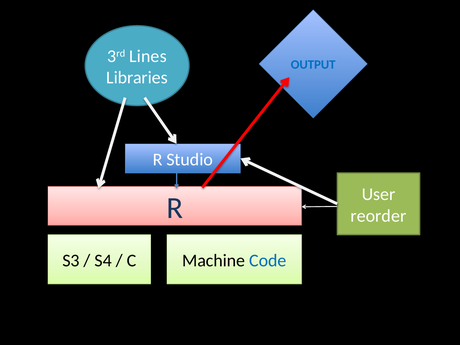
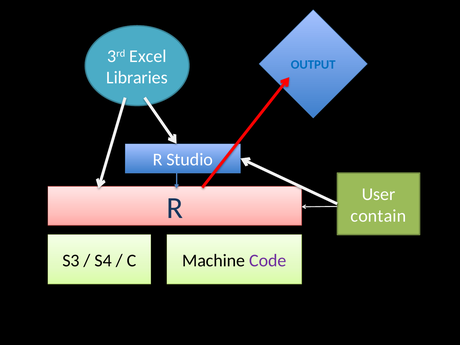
Lines: Lines -> Excel (148, 56)
reorder: reorder -> contain (378, 216)
Code colour: blue -> purple (268, 260)
